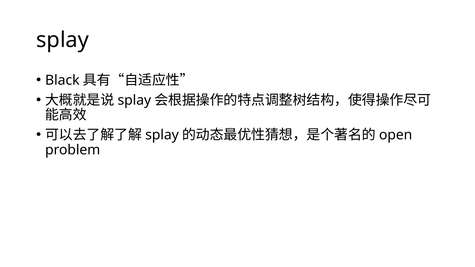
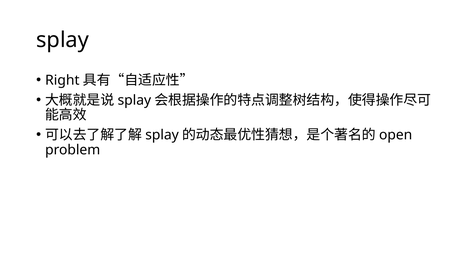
Black: Black -> Right (62, 80)
